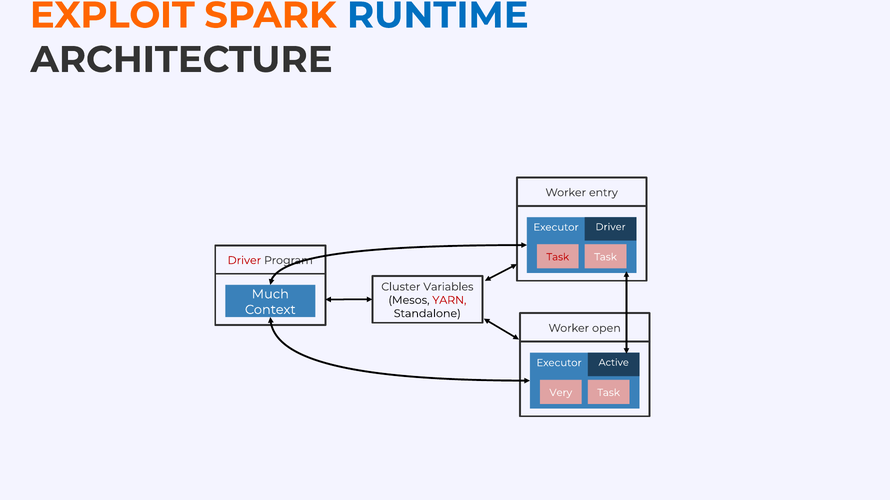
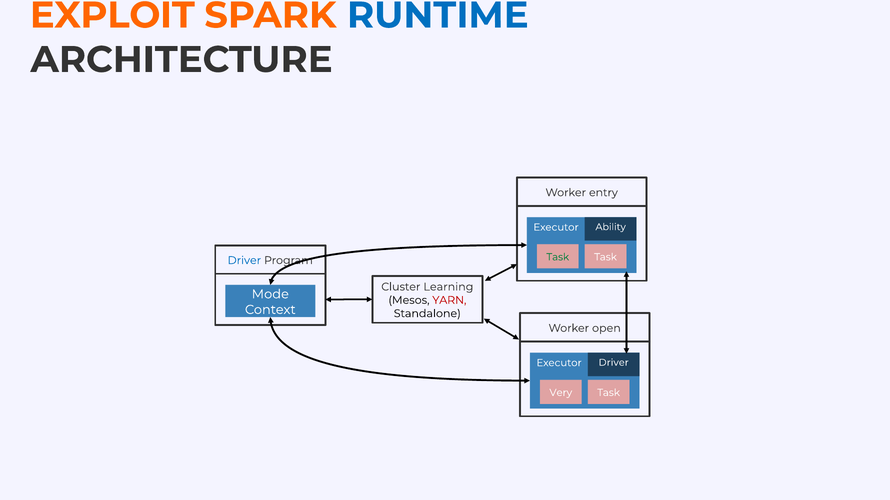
Driver: Driver -> Ability (611, 227)
Task colour: red -> green (558, 257)
Driver colour: red -> blue (244, 261)
Variables: Variables -> Learning (448, 287)
Much: Much -> Mode (270, 294)
Active: Active -> Driver (614, 363)
